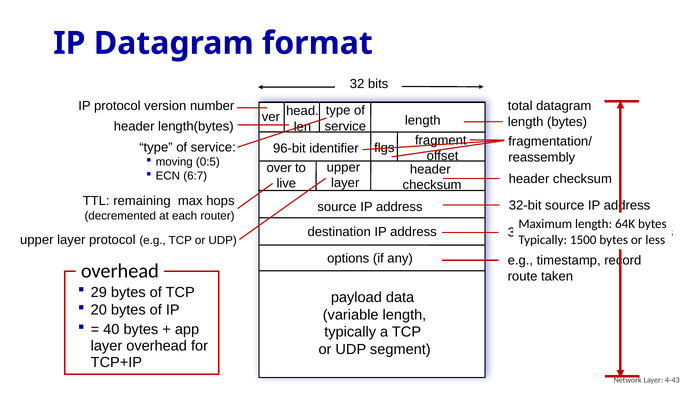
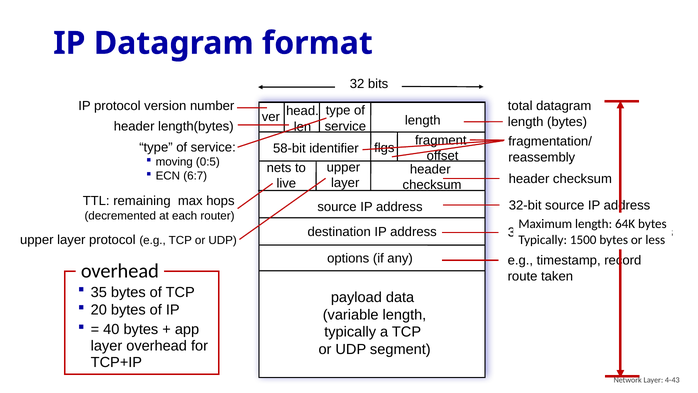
96-bit: 96-bit -> 58-bit (289, 148)
over: over -> nets (279, 168)
29: 29 -> 35 (99, 292)
